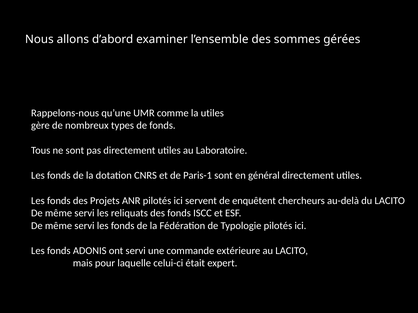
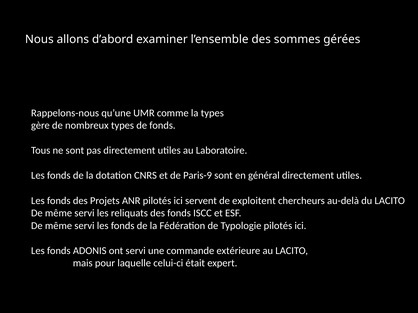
la utiles: utiles -> types (212, 113)
Paris-1: Paris-1 -> Paris-9 (198, 176)
enquêtent: enquêtent -> exploitent (254, 201)
